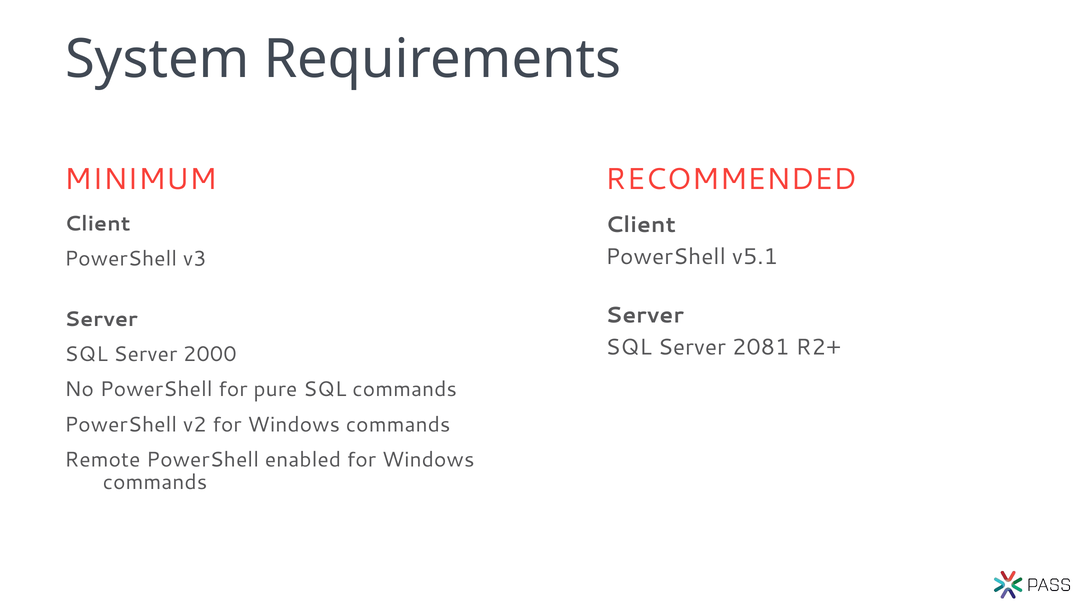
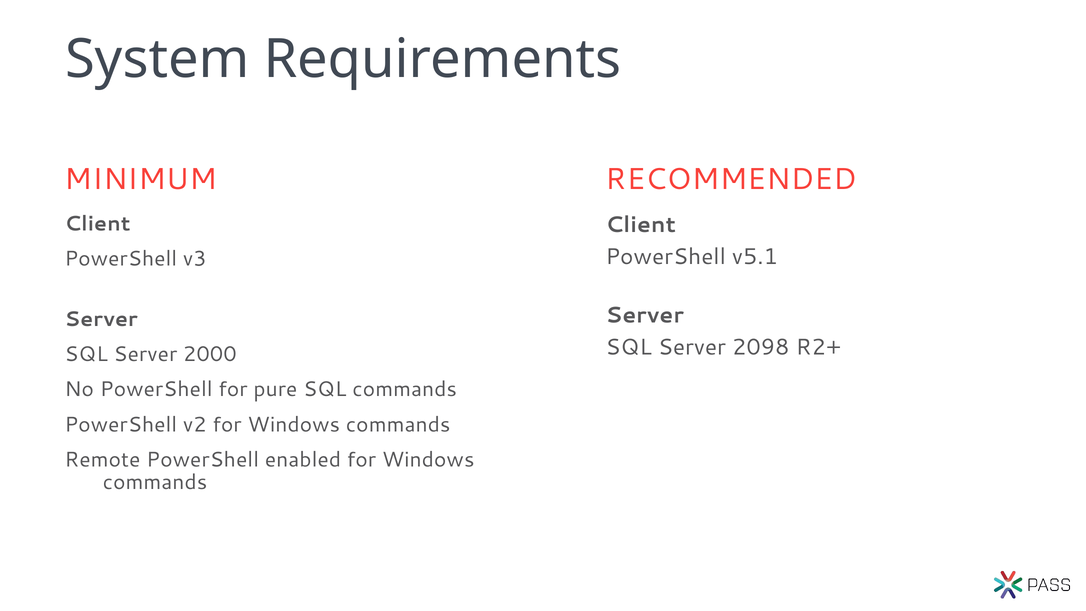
2081: 2081 -> 2098 (761, 347)
